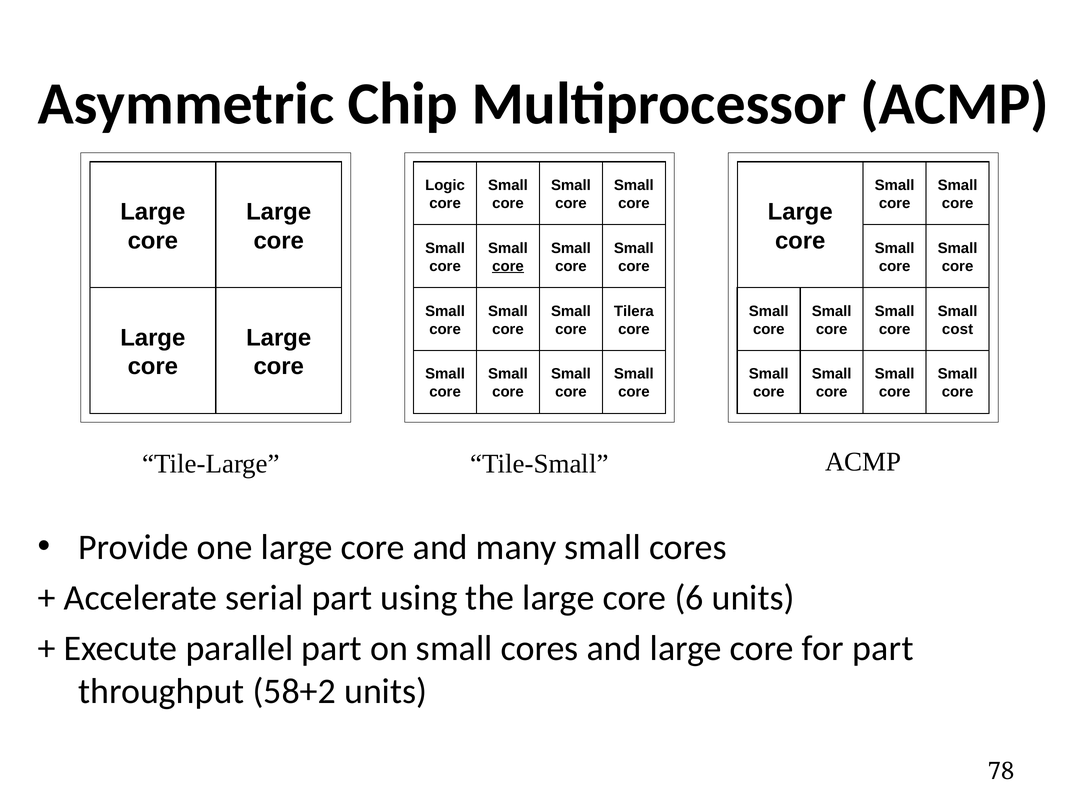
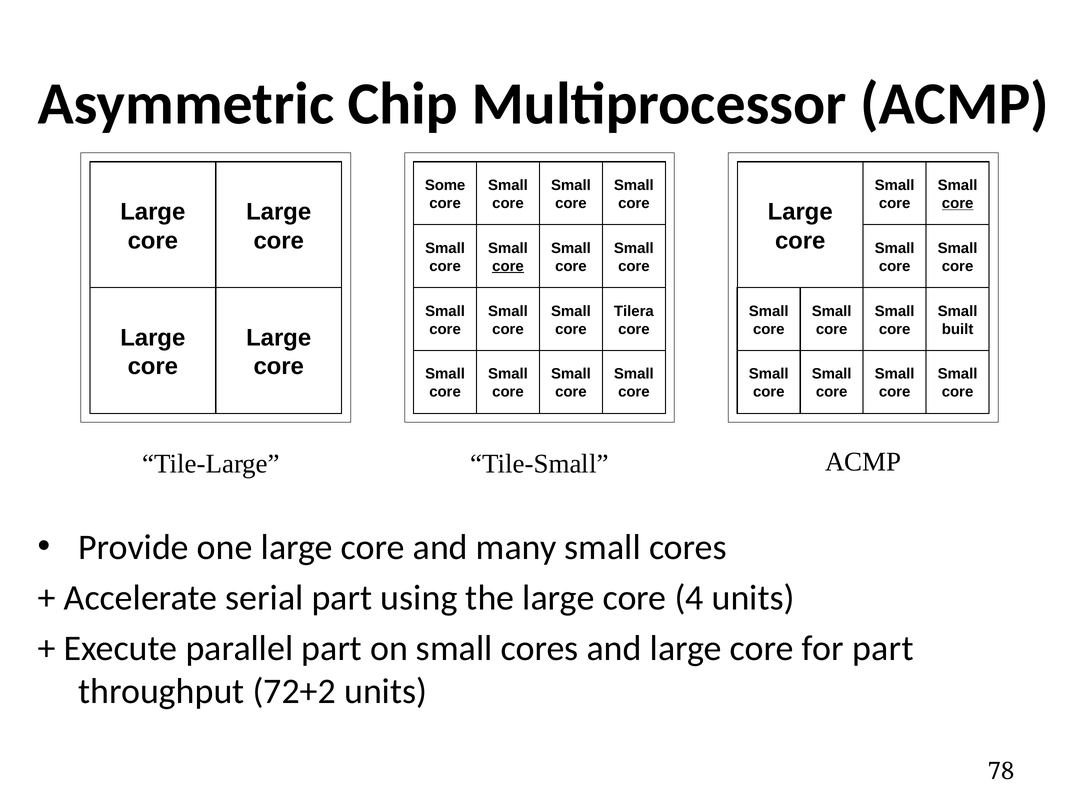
Logic: Logic -> Some (445, 185)
core underline: none -> present (958, 203)
cost: cost -> built (958, 329)
6: 6 -> 4 (689, 598)
58+2: 58+2 -> 72+2 (294, 692)
